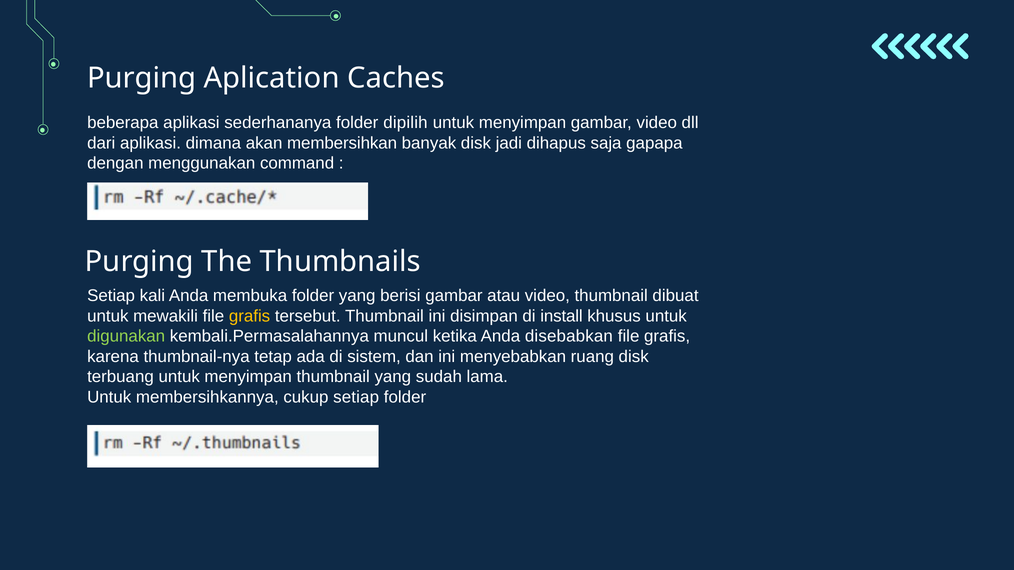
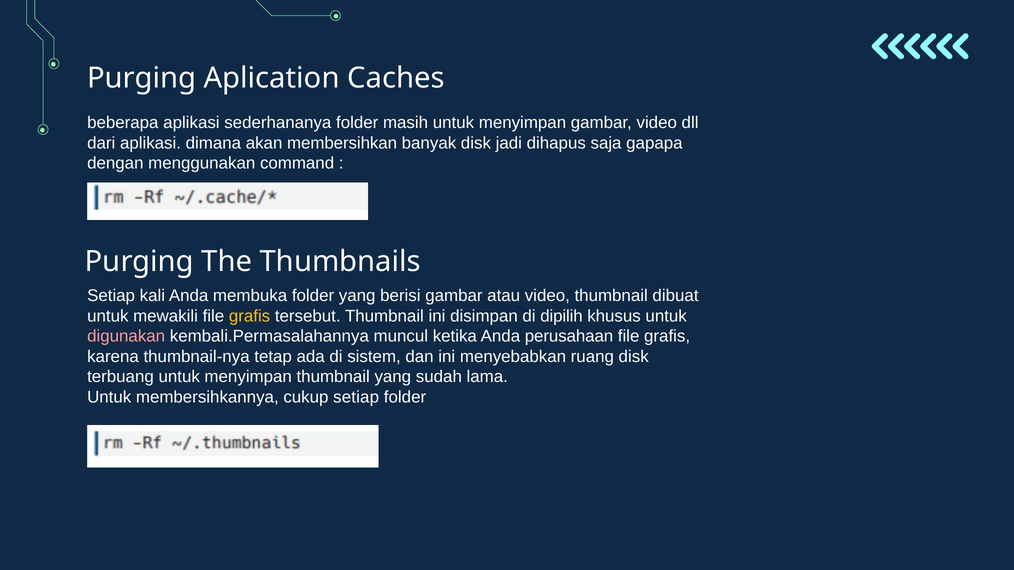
dipilih: dipilih -> masih (406, 123)
install: install -> dipilih (562, 316)
digunakan colour: light green -> pink (126, 337)
disebabkan: disebabkan -> perusahaan (569, 337)
